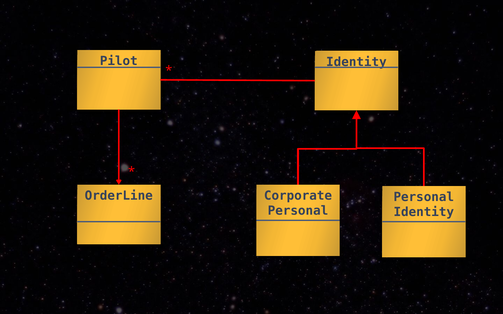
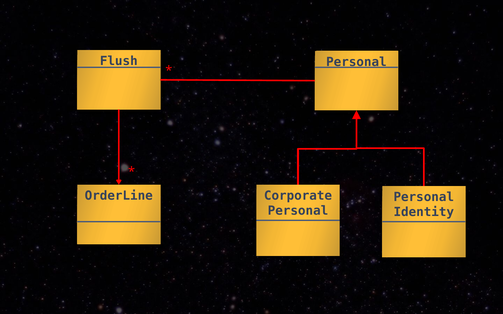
Pilot: Pilot -> Flush (119, 61)
Identity: Identity -> Personal (356, 62)
